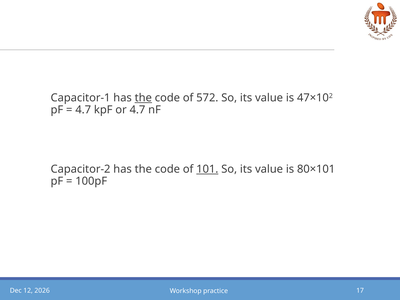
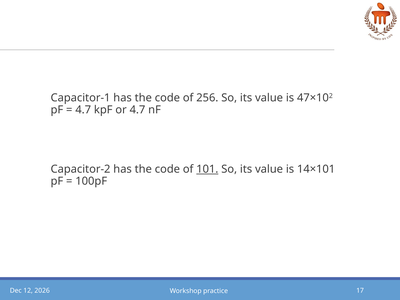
the underline: present -> none (143, 98)
572: 572 -> 256 (207, 98)
80×101: 80×101 -> 14×101 (316, 169)
